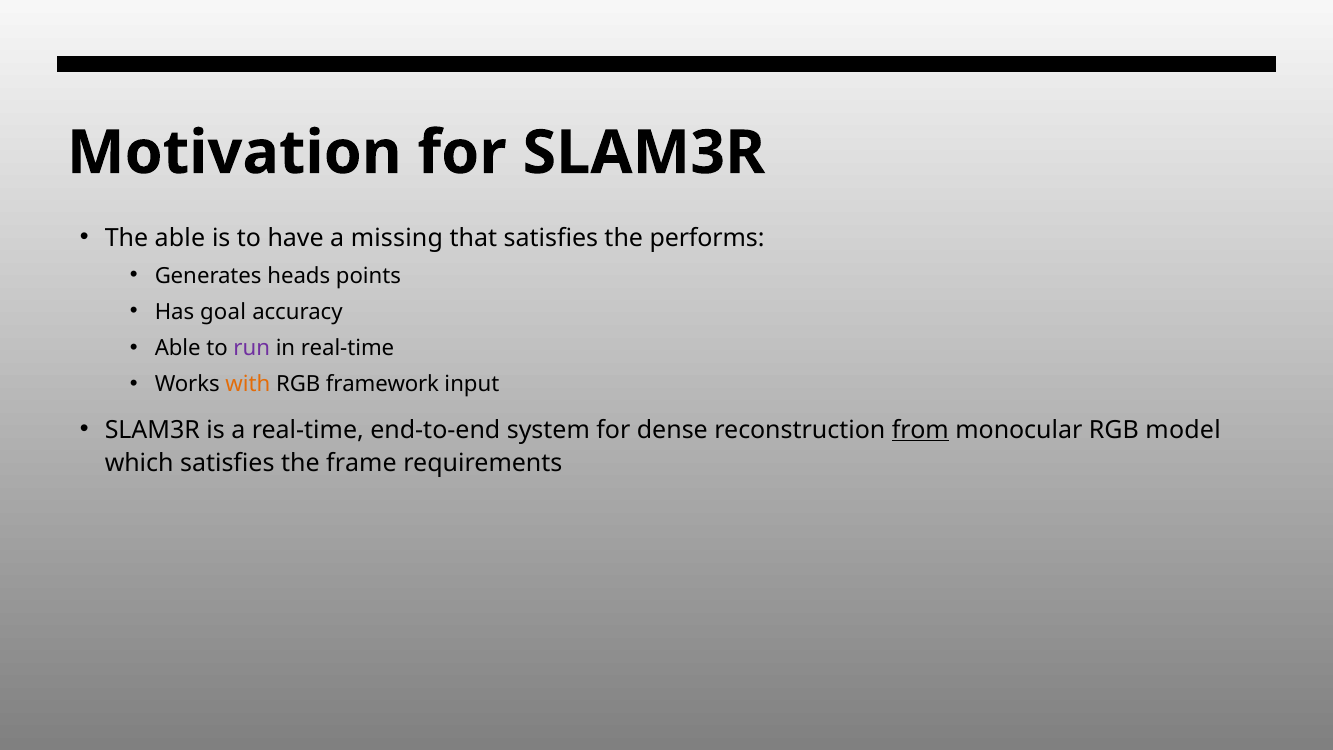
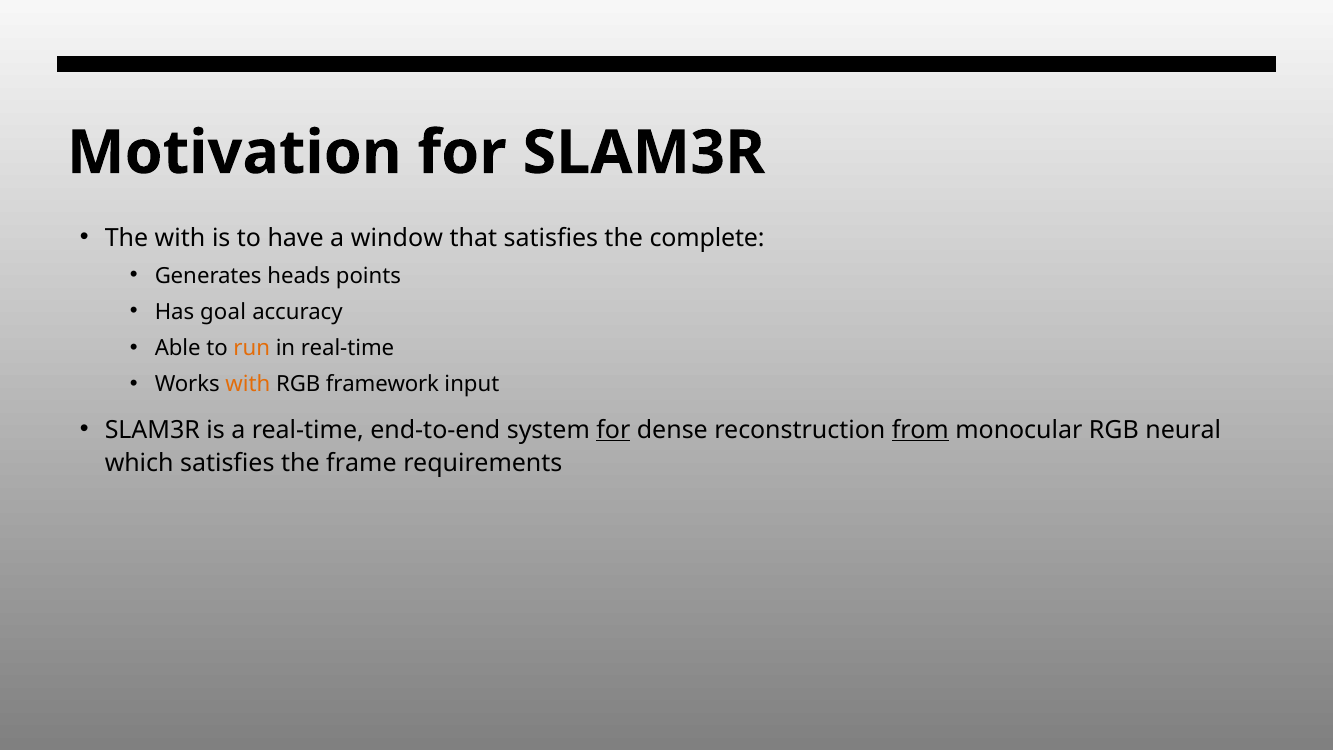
The able: able -> with (180, 238)
missing: missing -> window (397, 238)
performs: performs -> complete (707, 238)
run colour: purple -> orange (252, 348)
for underline: none -> present (613, 430)
model: model -> neural (1183, 430)
